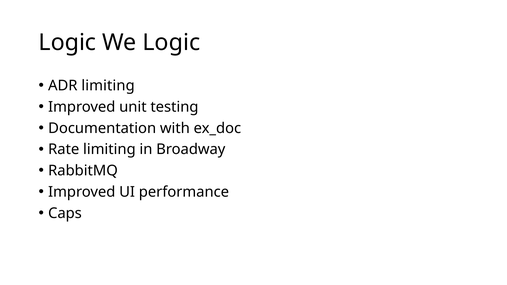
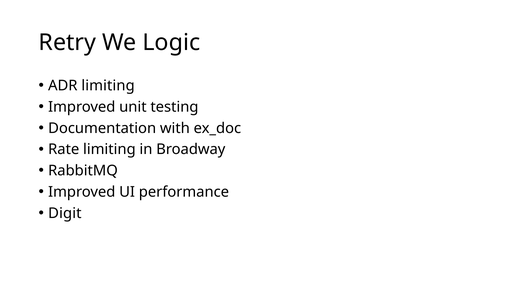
Logic: Logic -> Retry (67, 43)
Caps: Caps -> Digit (65, 213)
